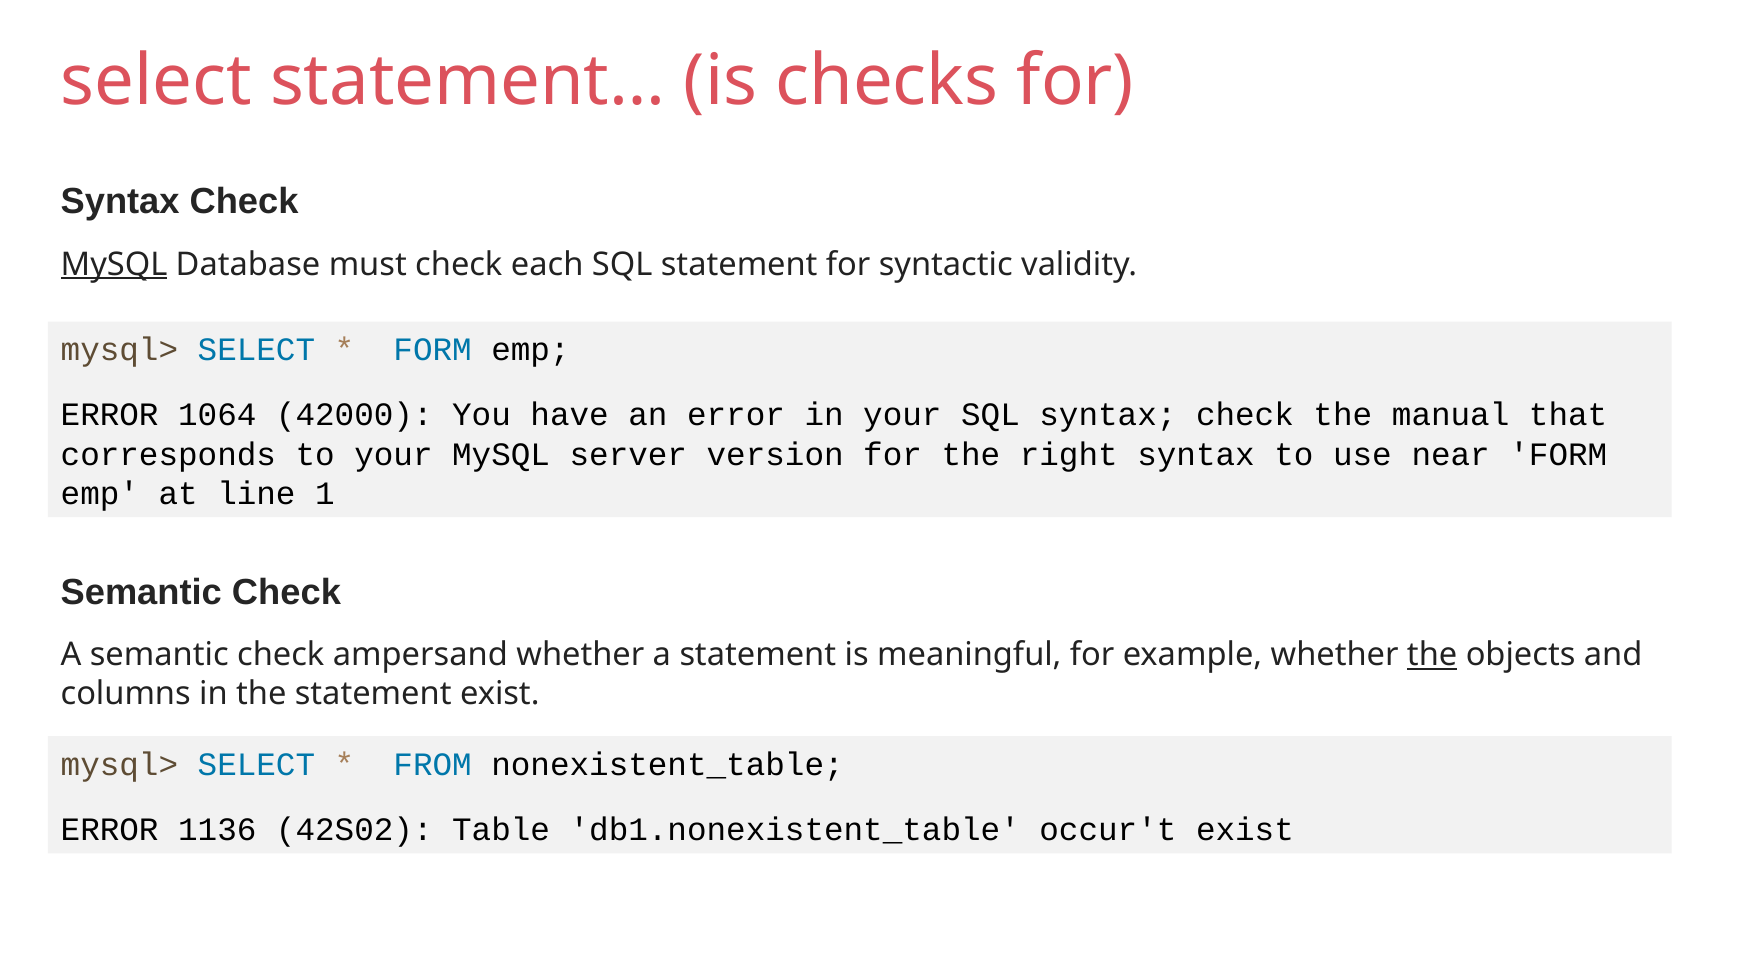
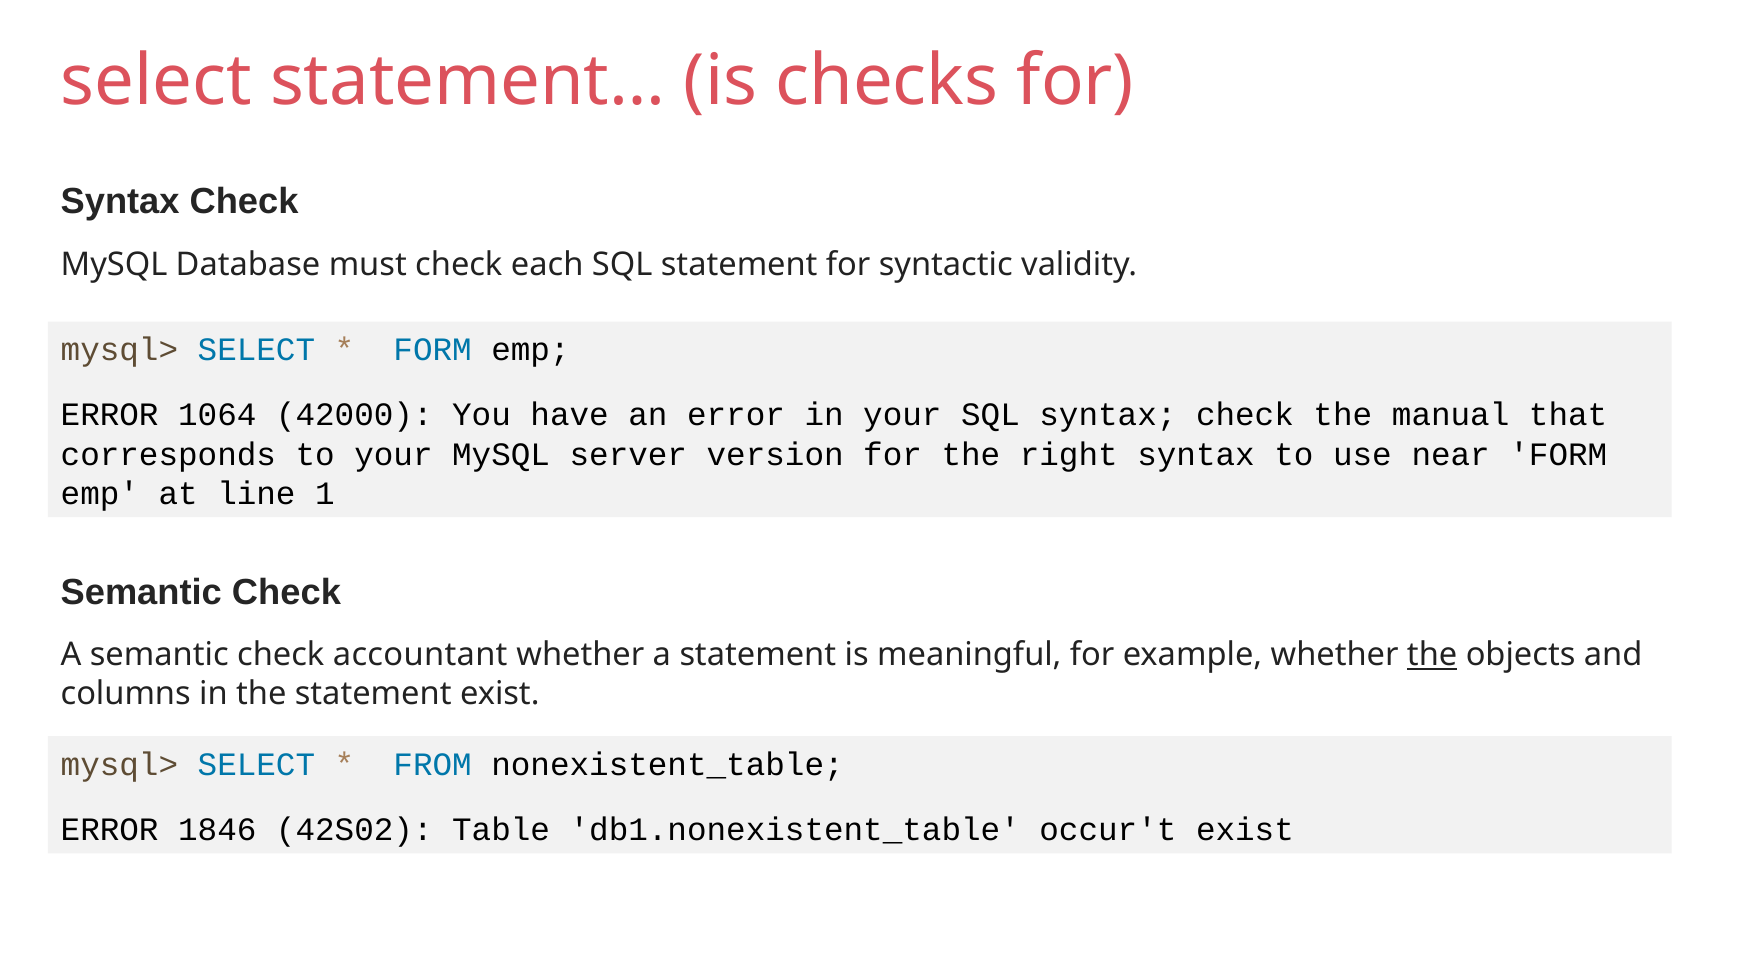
MySQL underline: present -> none (114, 264)
ampersand: ampersand -> accountant (420, 655)
1136: 1136 -> 1846 (217, 829)
